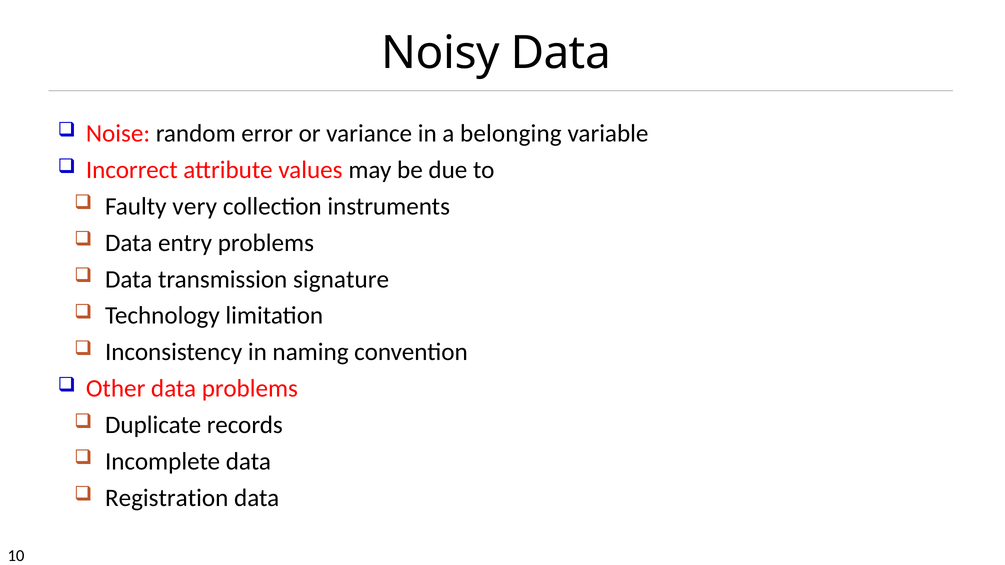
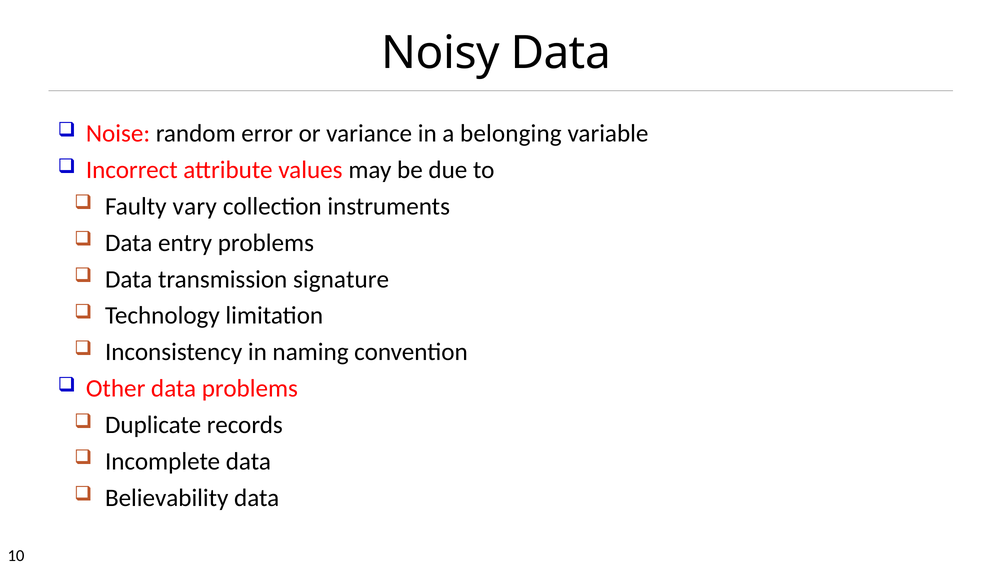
very: very -> vary (195, 207)
Registration: Registration -> Believability (167, 498)
